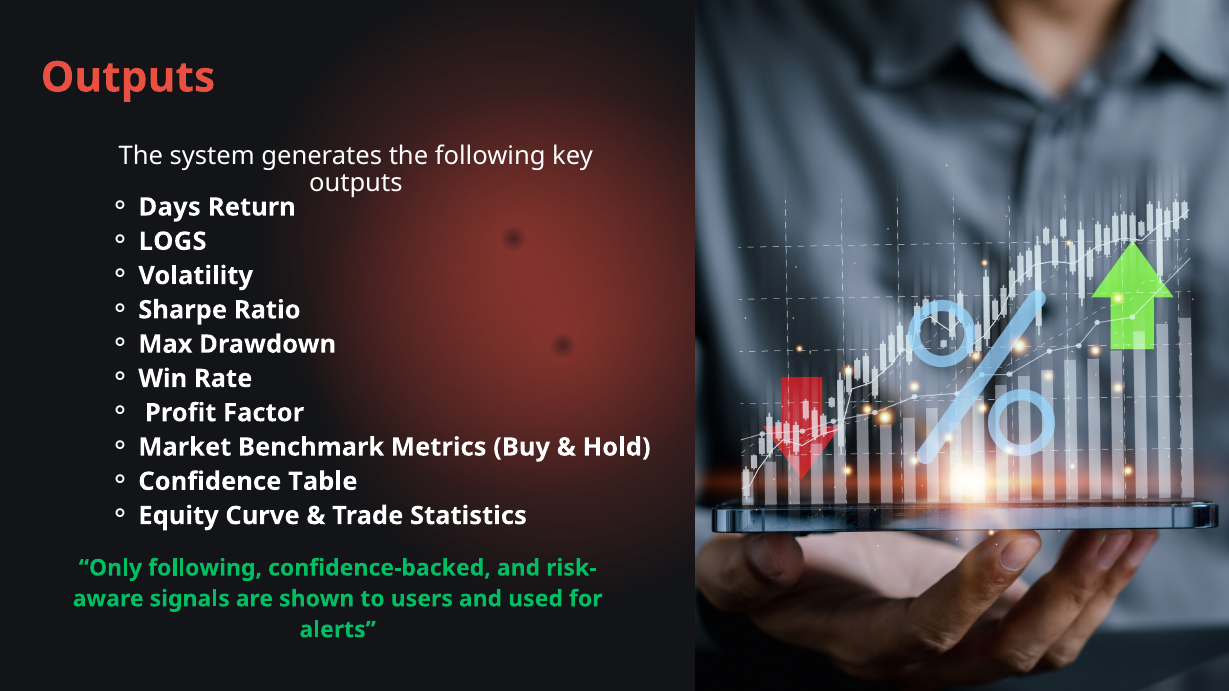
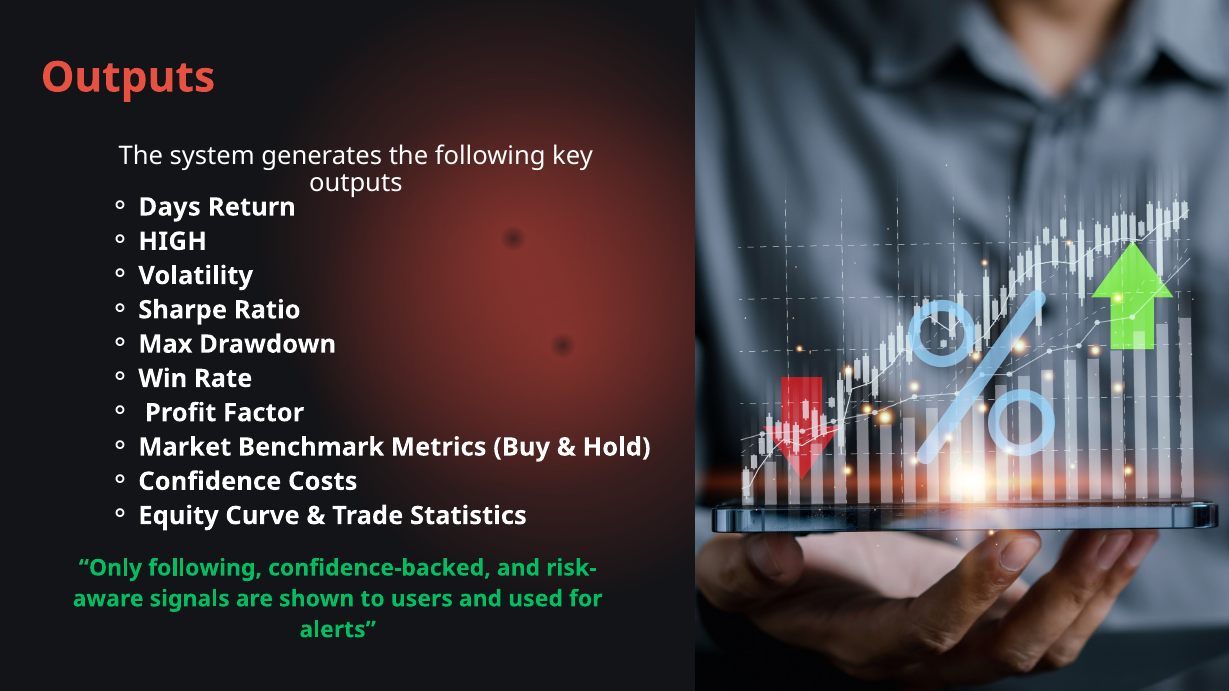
LOGS: LOGS -> HIGH (173, 242)
Table: Table -> Costs (323, 482)
